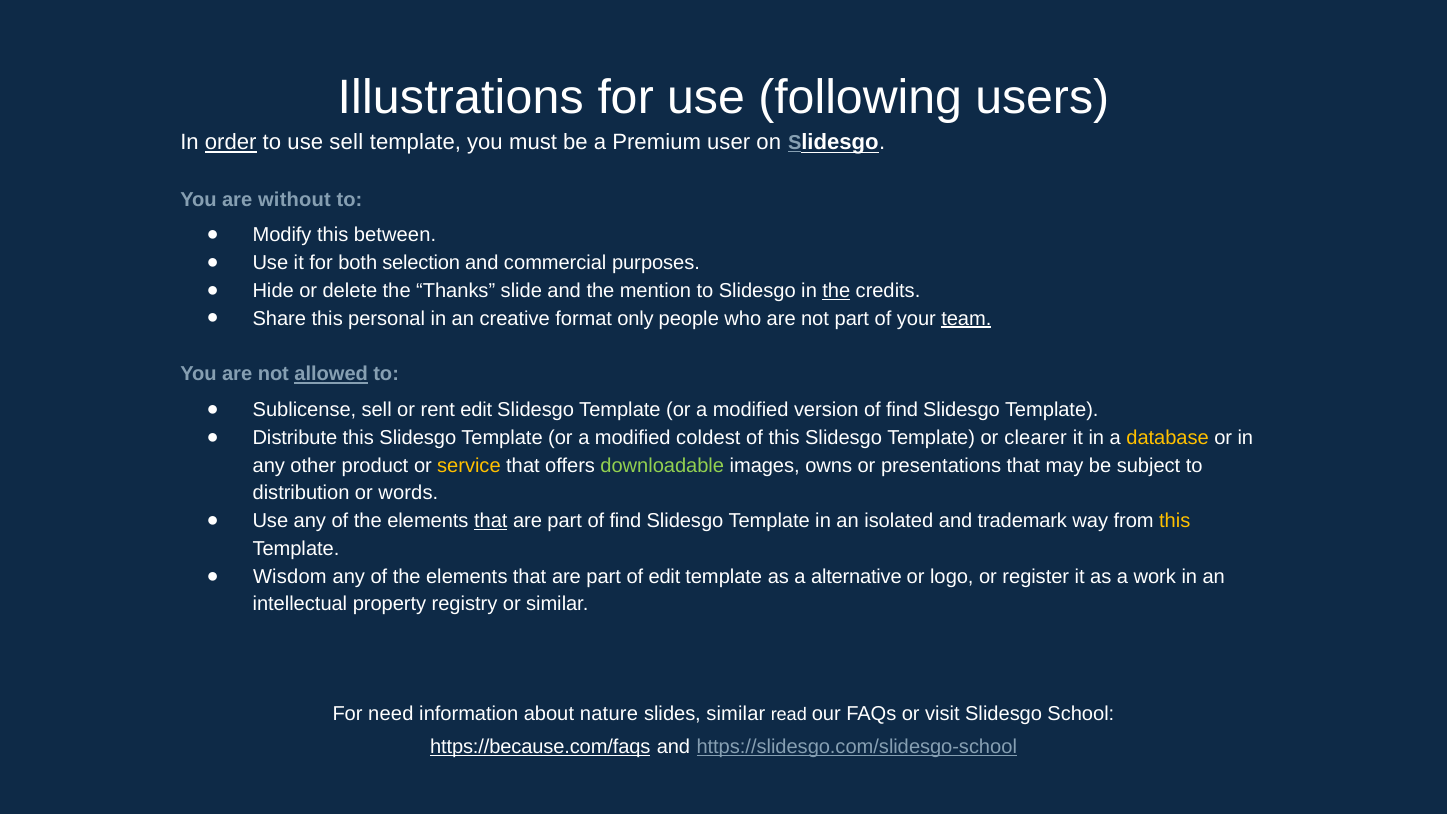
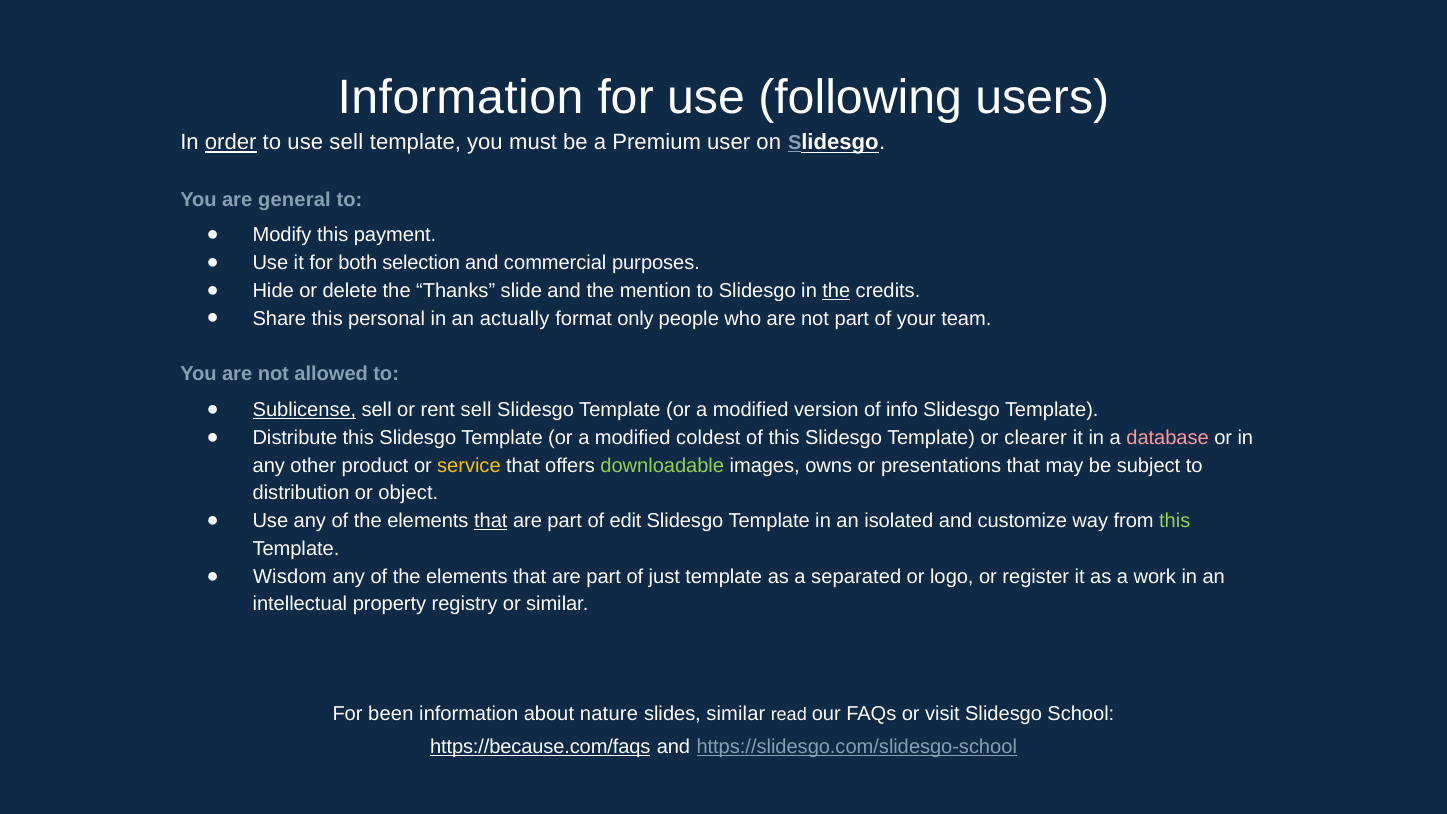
Illustrations: Illustrations -> Information (461, 98)
without: without -> general (294, 199)
between: between -> payment (395, 235)
creative: creative -> actually (515, 318)
team underline: present -> none (966, 318)
allowed underline: present -> none (331, 374)
Sublicense underline: none -> present (304, 410)
rent edit: edit -> sell (476, 410)
version of find: find -> info (902, 410)
database colour: yellow -> pink (1168, 438)
words: words -> object (408, 493)
part of find: find -> edit (625, 521)
trademark: trademark -> customize (1022, 521)
this colour: yellow -> light green (1175, 521)
of edit: edit -> just (664, 576)
alternative: alternative -> separated (856, 576)
need: need -> been (391, 714)
